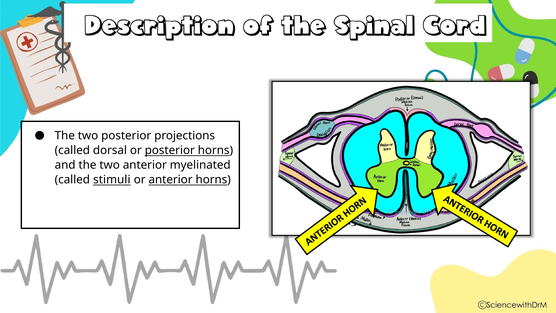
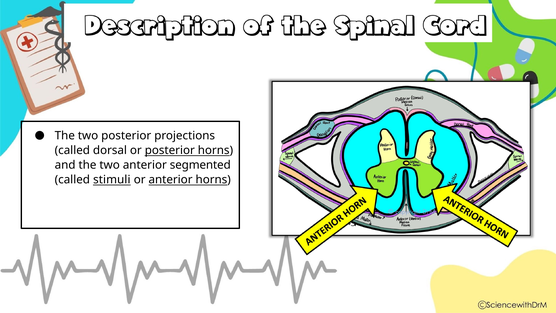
myelinated: myelinated -> segmented (200, 165)
